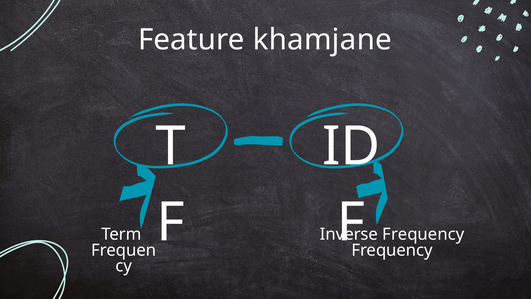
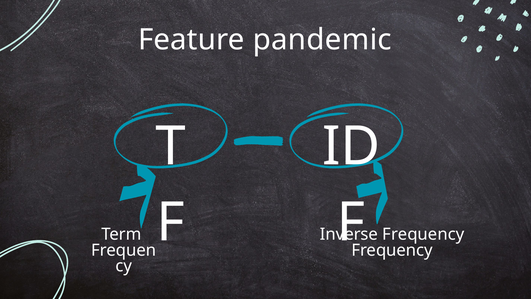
khamjane: khamjane -> pandemic (322, 40)
